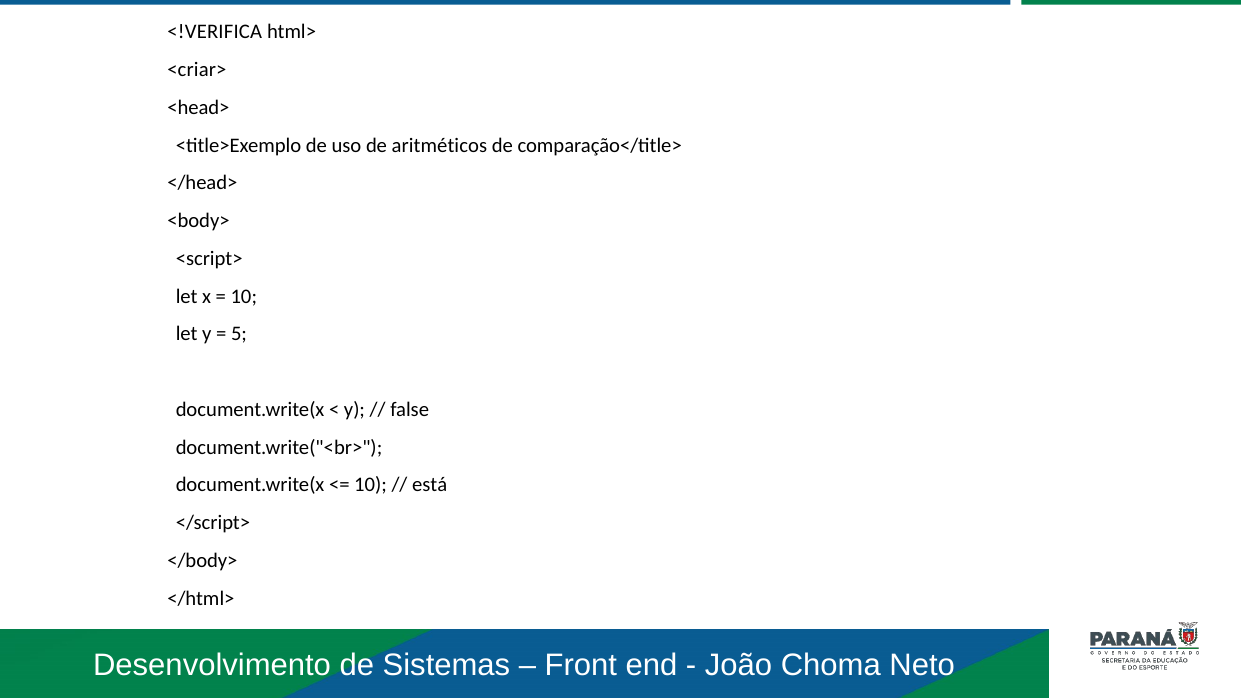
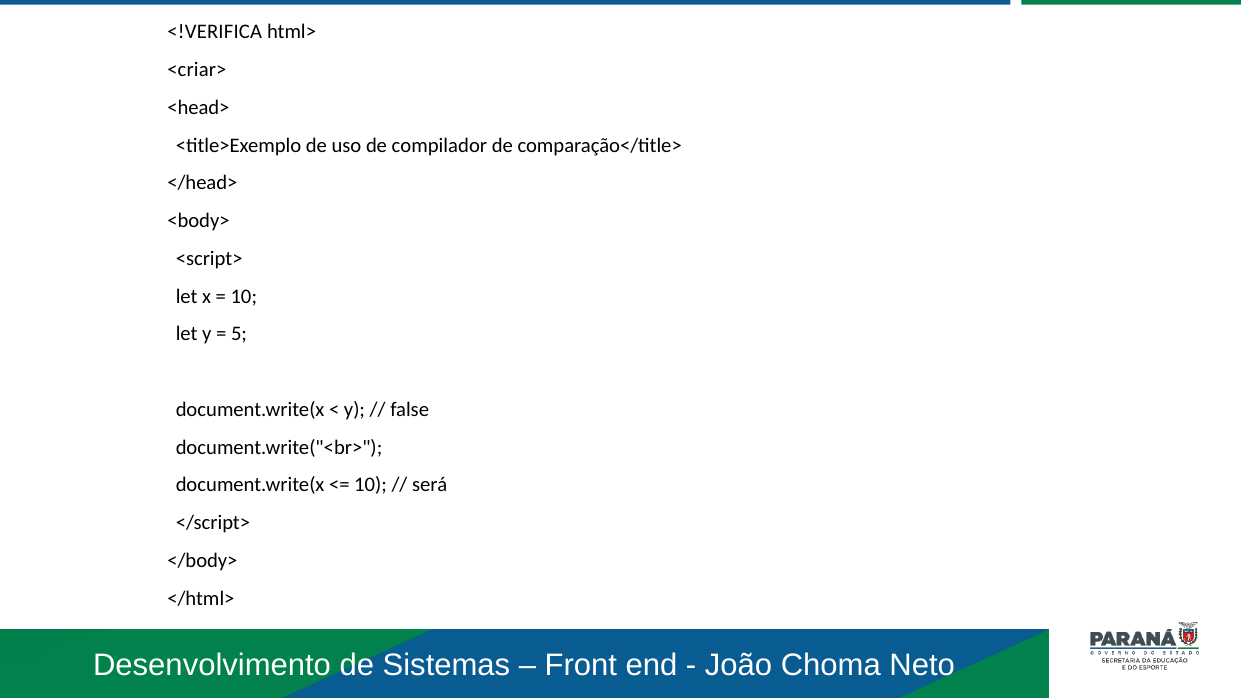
aritméticos: aritméticos -> compilador (439, 145)
está: está -> será (430, 485)
